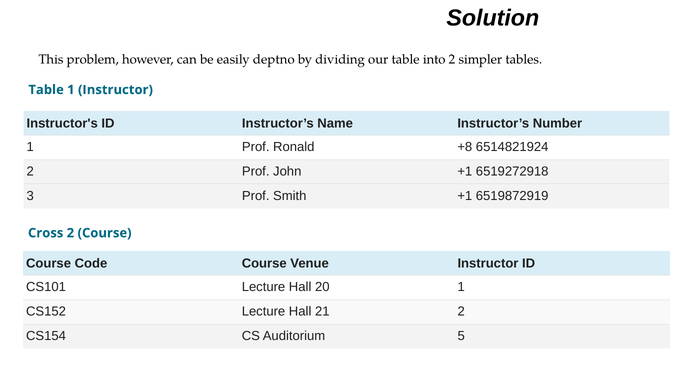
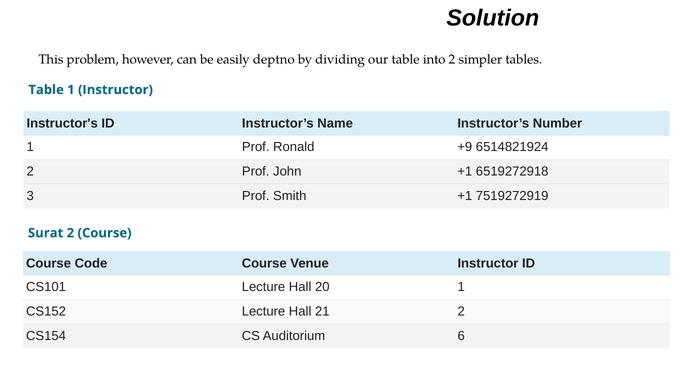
+8: +8 -> +9 (465, 147)
6519872919: 6519872919 -> 7519272919 (512, 196)
Cross: Cross -> Surat (46, 233)
5: 5 -> 6 (461, 336)
